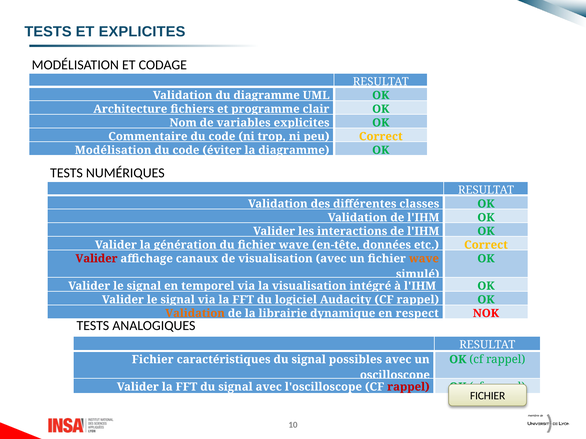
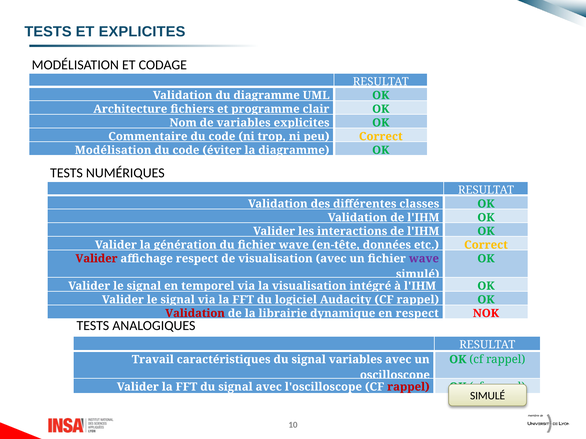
affichage canaux: canaux -> respect (197, 259)
wave colour: orange -> purple (424, 259)
Validation colour: orange -> red (195, 314)
Fichier: Fichier -> Travail (153, 360)
signal possibles: possibles -> variables (356, 360)
FICHIER: FICHIER -> SIMULÉ (488, 396)
